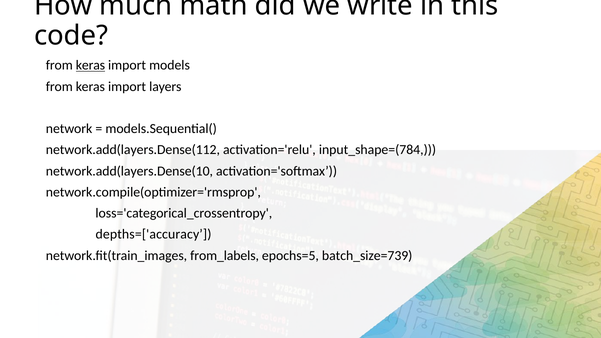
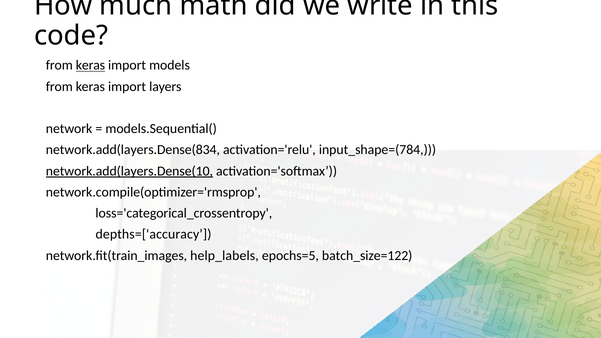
network.add(layers.Dense(112: network.add(layers.Dense(112 -> network.add(layers.Dense(834 (133, 150)
network.add(layers.Dense(10 underline: none -> present (129, 171)
from_labels: from_labels -> help_labels (225, 256)
batch_size=739: batch_size=739 -> batch_size=122 (367, 256)
